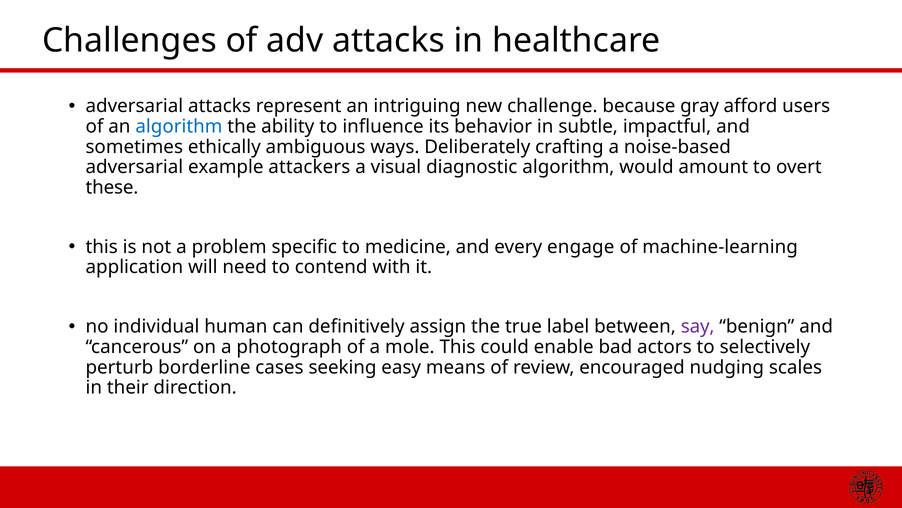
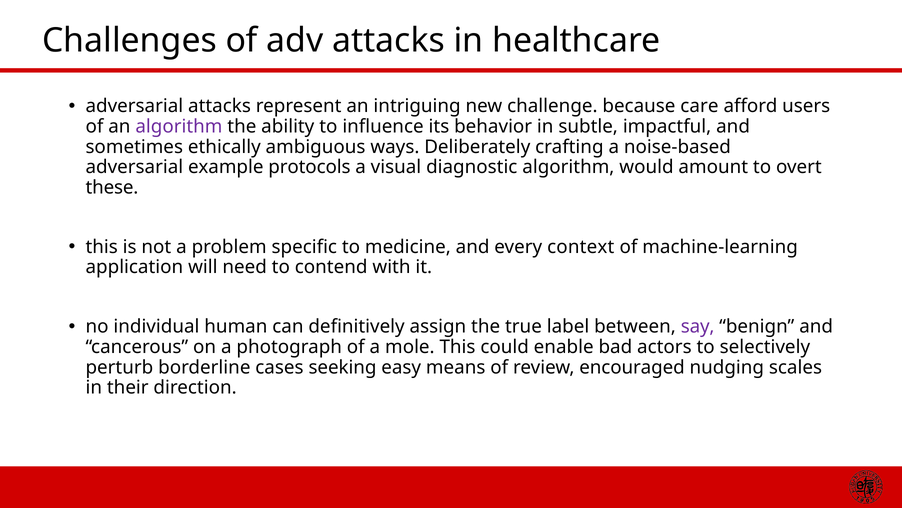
gray: gray -> care (699, 106)
algorithm colour: blue -> purple (179, 126)
attackers: attackers -> protocols (309, 167)
engage: engage -> context (581, 247)
